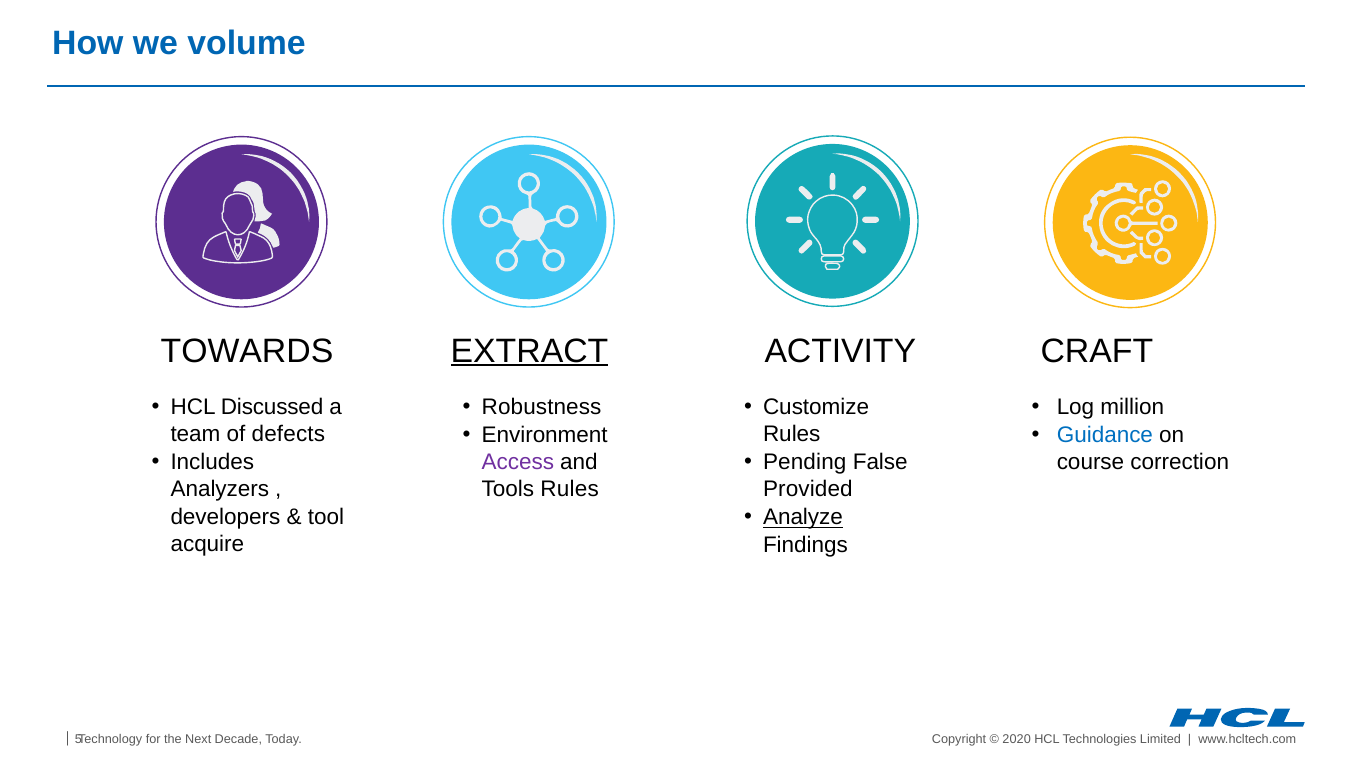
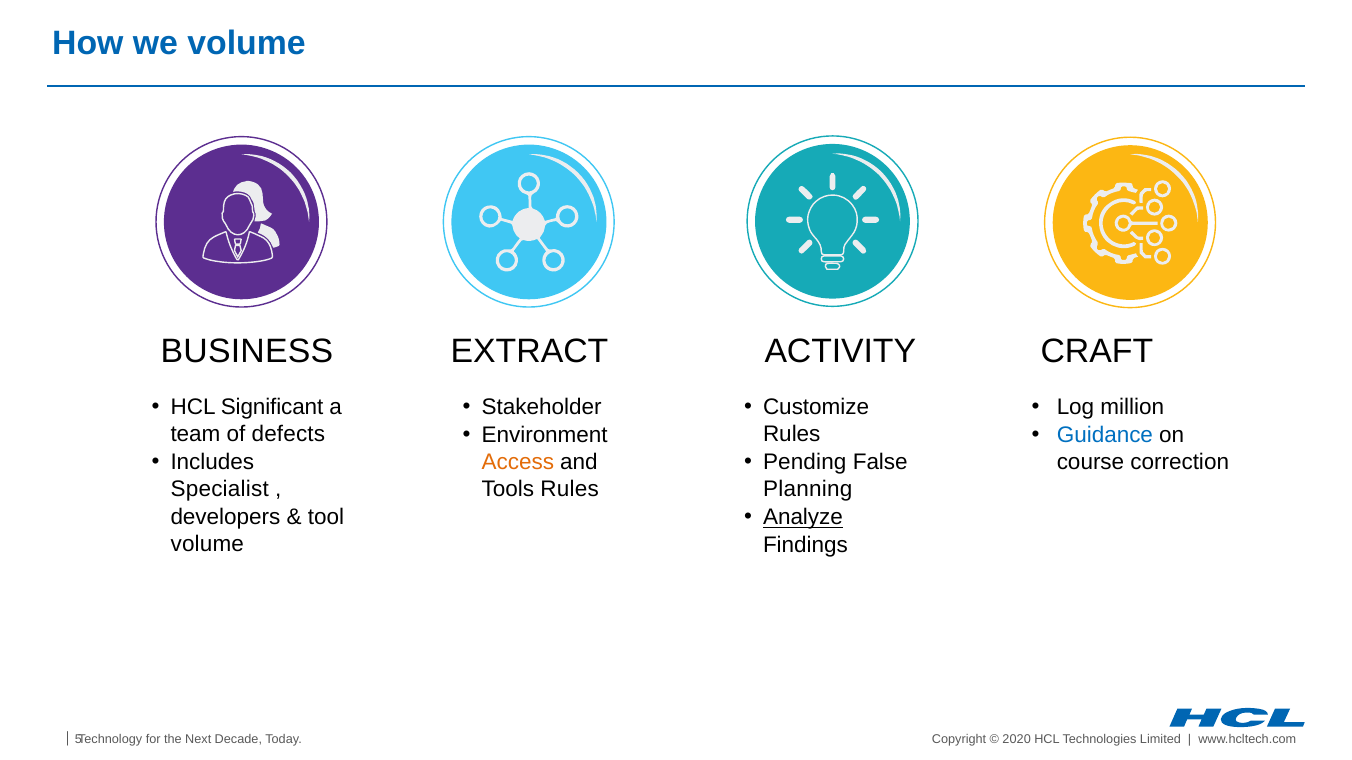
TOWARDS: TOWARDS -> BUSINESS (247, 351)
EXTRACT underline: present -> none (530, 351)
Discussed: Discussed -> Significant (272, 407)
Robustness: Robustness -> Stakeholder (542, 407)
Access colour: purple -> orange (518, 463)
Analyzers: Analyzers -> Specialist (220, 490)
Provided: Provided -> Planning (808, 490)
acquire: acquire -> volume (207, 544)
